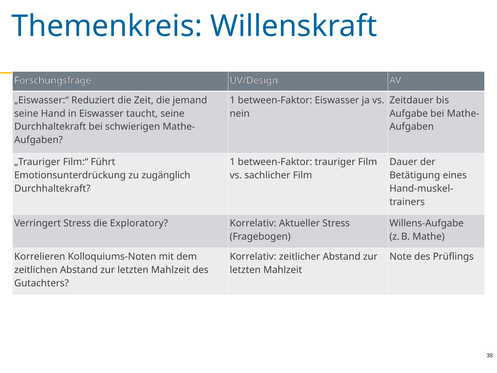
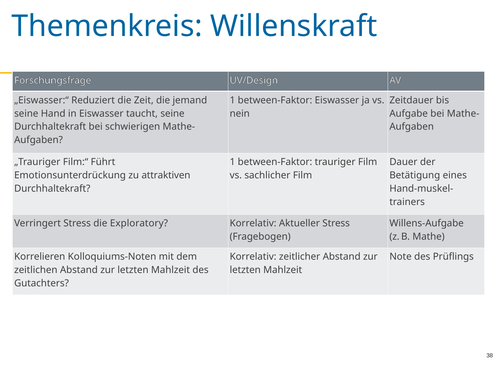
zugänglich: zugänglich -> attraktiven (166, 175)
